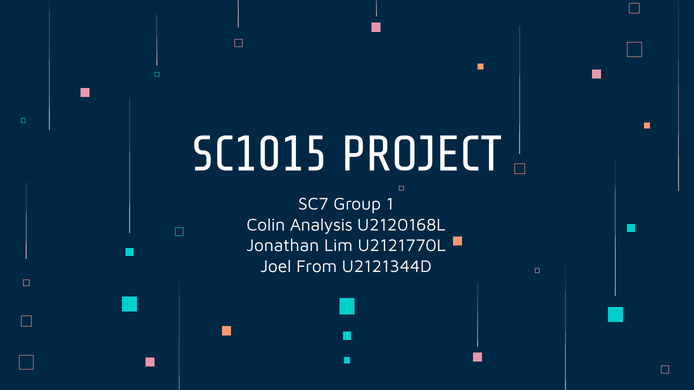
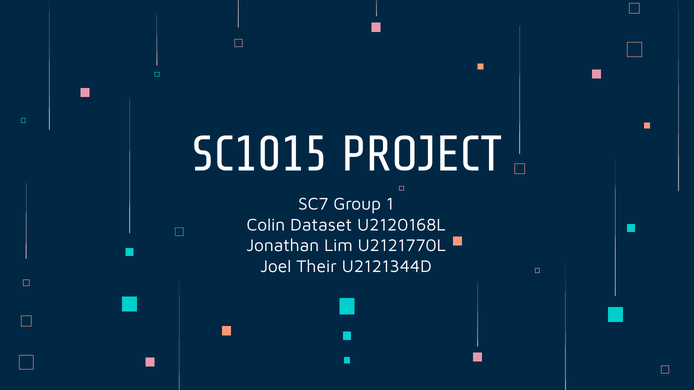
Analysis: Analysis -> Dataset (321, 225)
From: From -> Their (317, 267)
